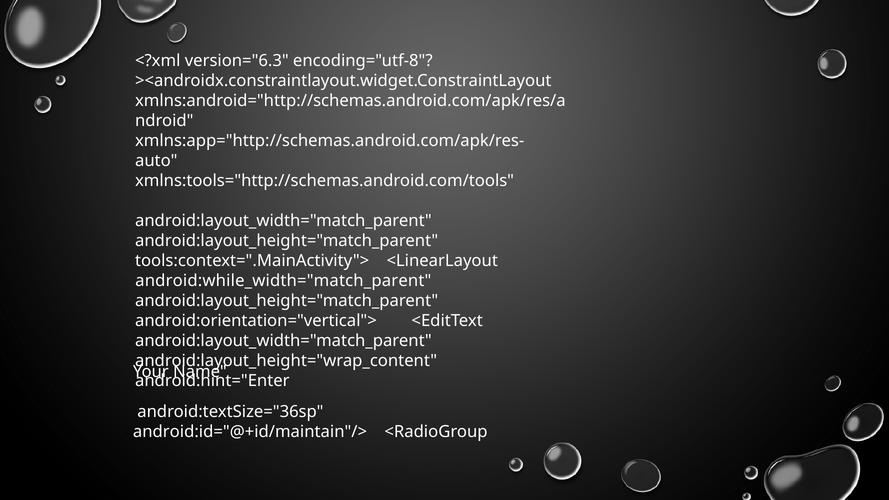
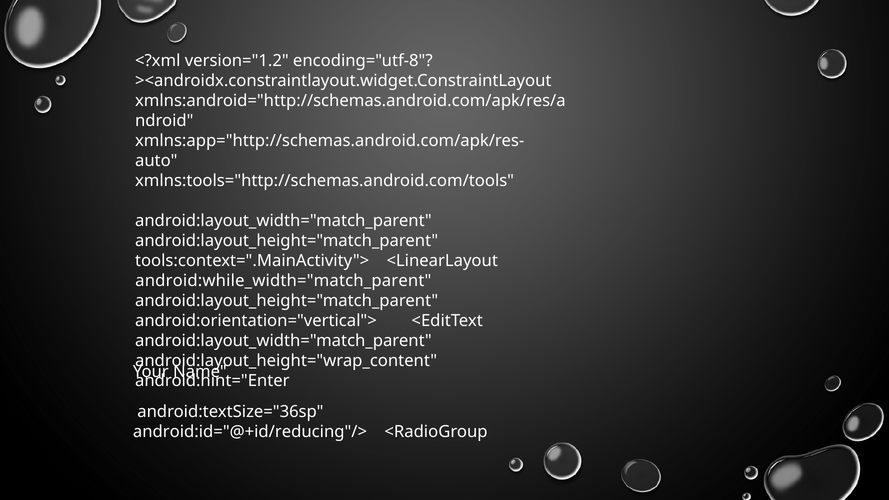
version="6.3: version="6.3 -> version="1.2 (237, 61)
android:id="@+id/maintain"/>: android:id="@+id/maintain"/> -> android:id="@+id/reducing"/> (250, 432)
